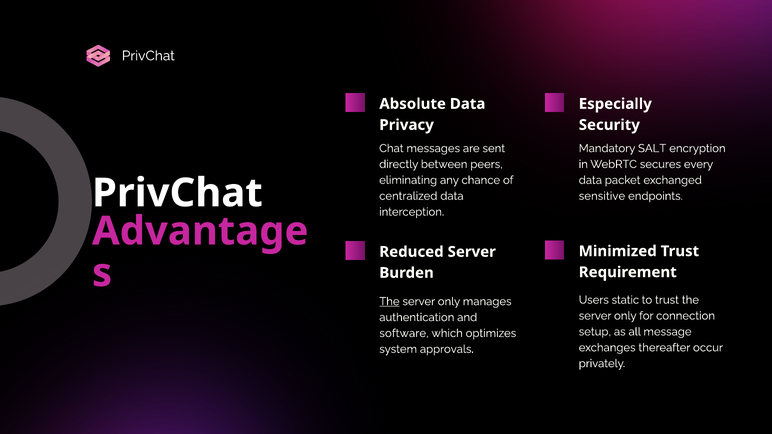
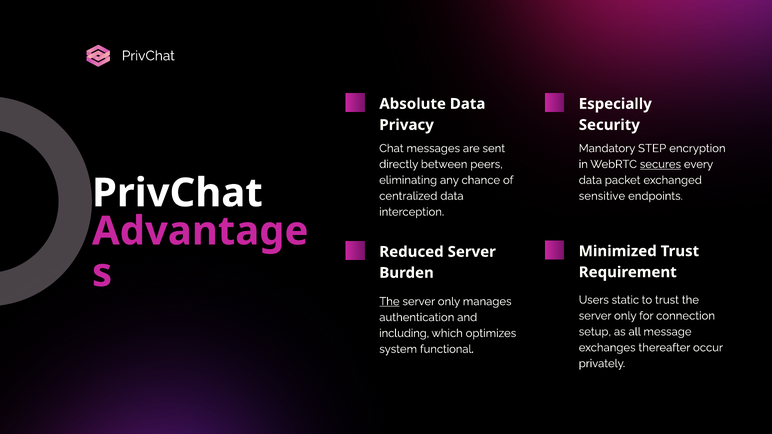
SALT: SALT -> STEP (652, 148)
secures underline: none -> present (660, 164)
software: software -> including (404, 333)
approvals: approvals -> functional (447, 349)
